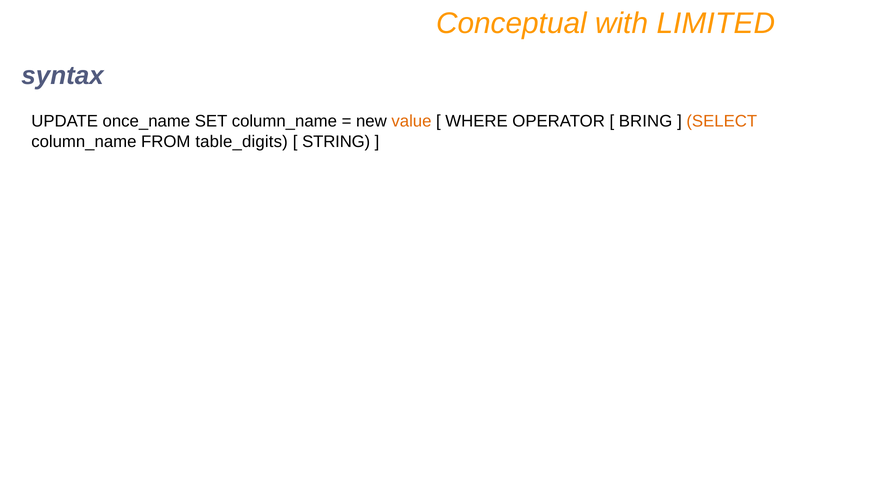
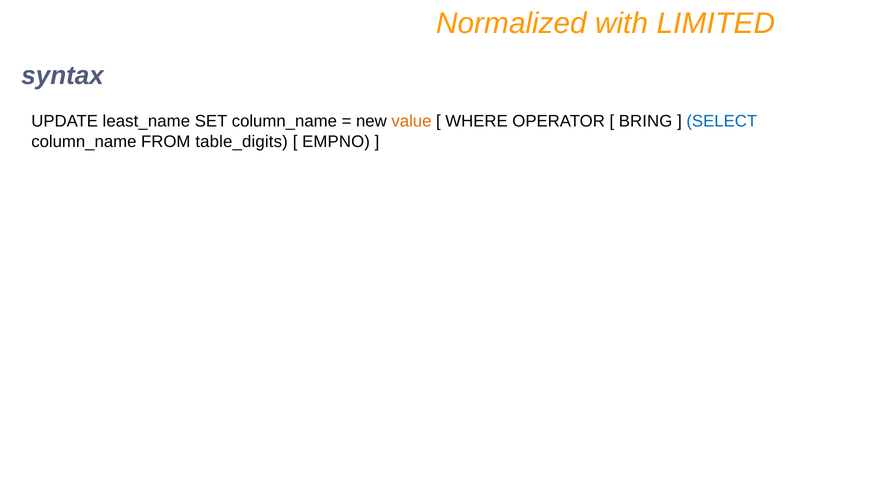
Conceptual: Conceptual -> Normalized (512, 23)
once_name: once_name -> least_name (146, 121)
SELECT colour: orange -> blue (722, 121)
STRING: STRING -> EMPNO (336, 142)
